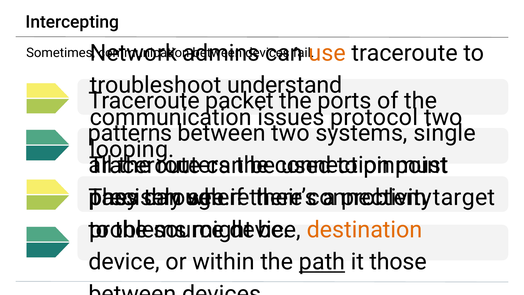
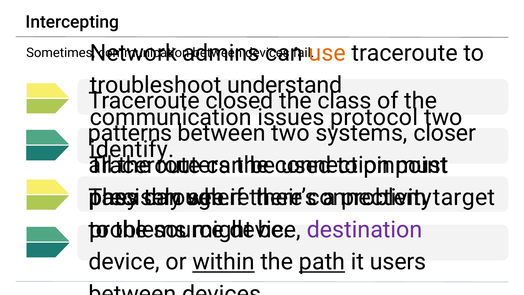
packet: packet -> closed (239, 101)
ports: ports -> class (345, 101)
single: single -> closer (445, 133)
looping: looping -> identify (132, 149)
destination colour: orange -> purple (365, 230)
within underline: none -> present (224, 262)
those: those -> users (398, 262)
